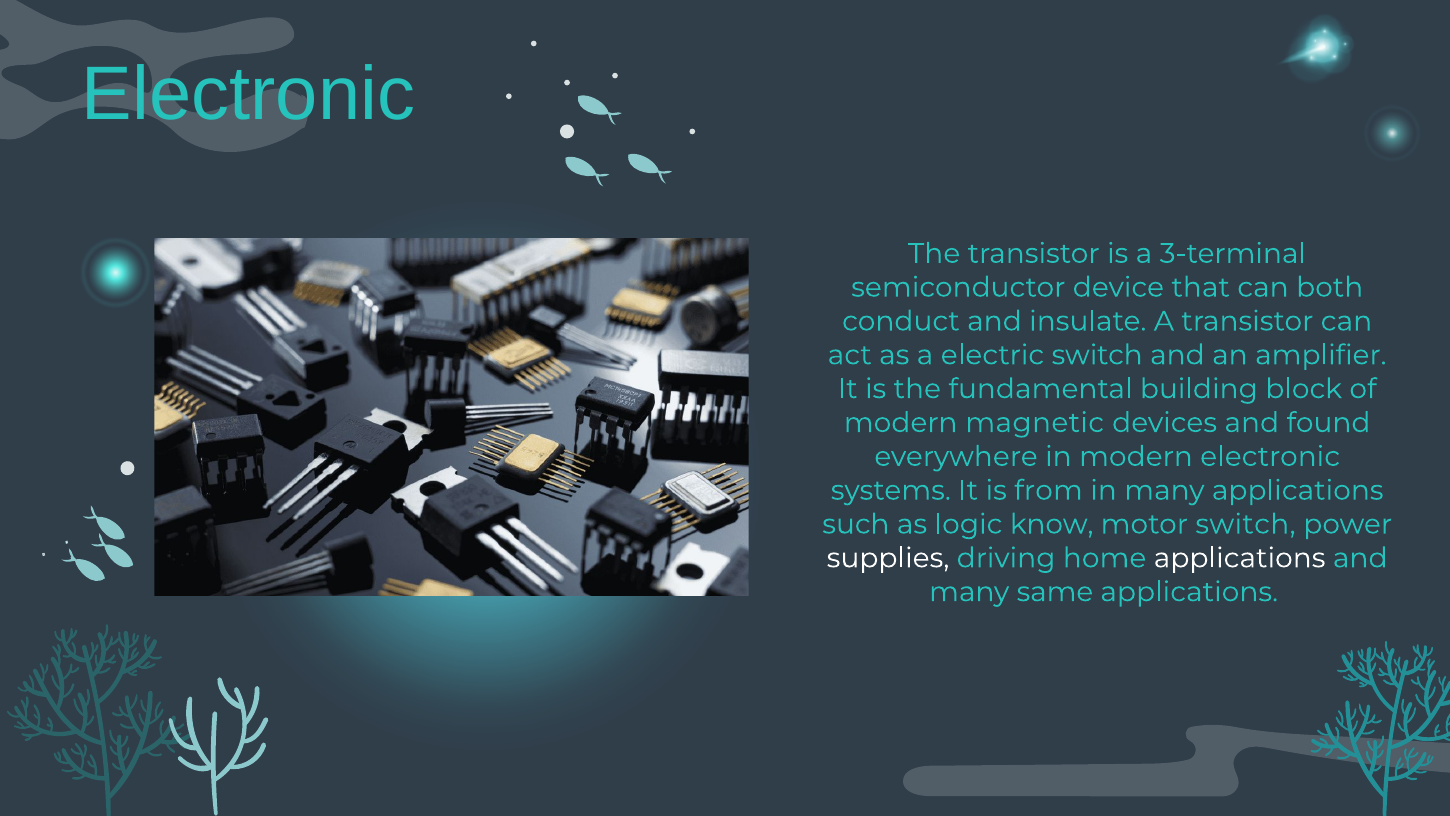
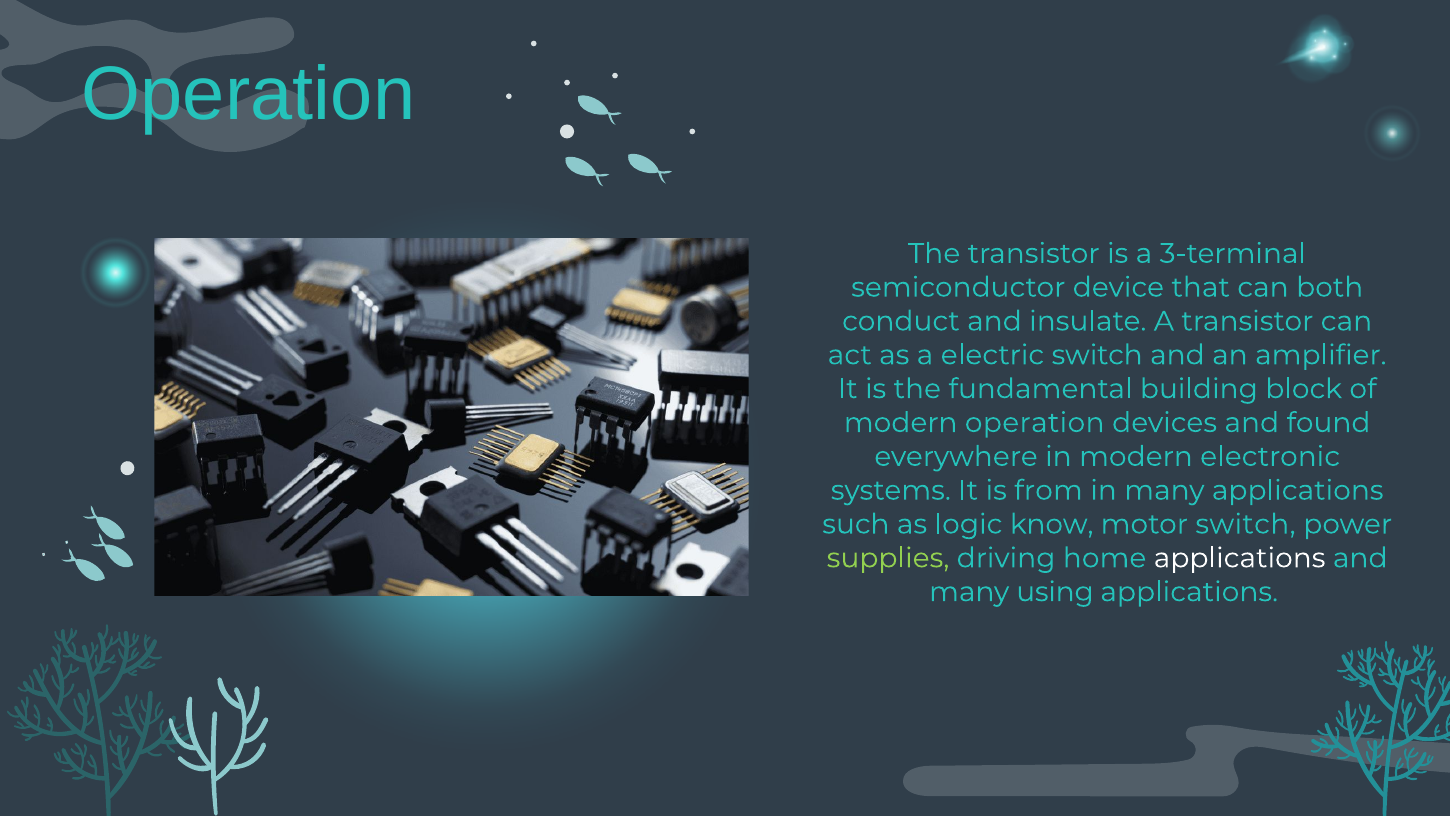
Electronic: Electronic -> Operation (248, 94)
modern magnetic: magnetic -> operation (1035, 423)
supplies colour: white -> light green (888, 558)
same: same -> using (1055, 592)
